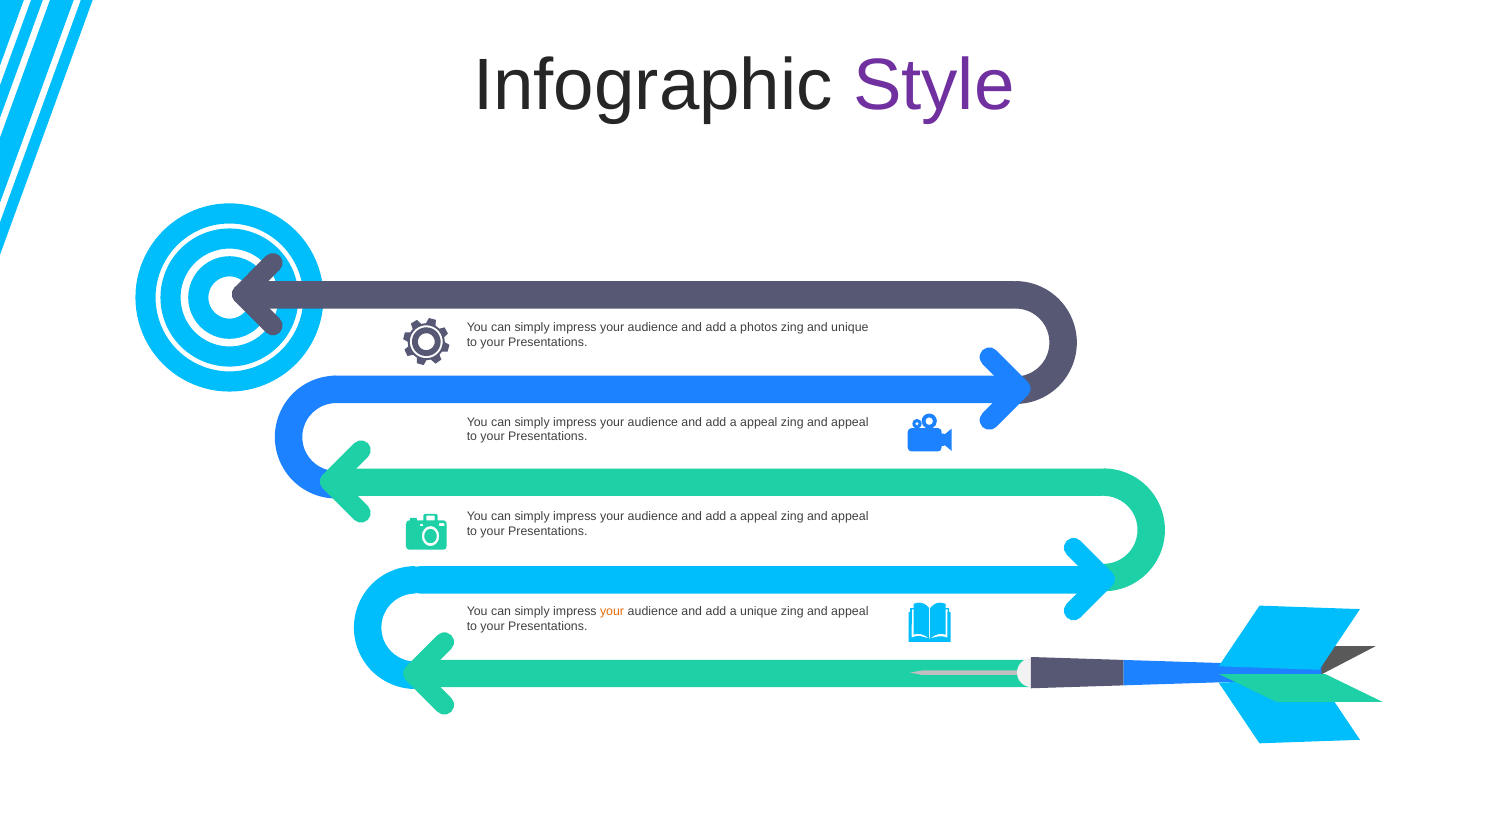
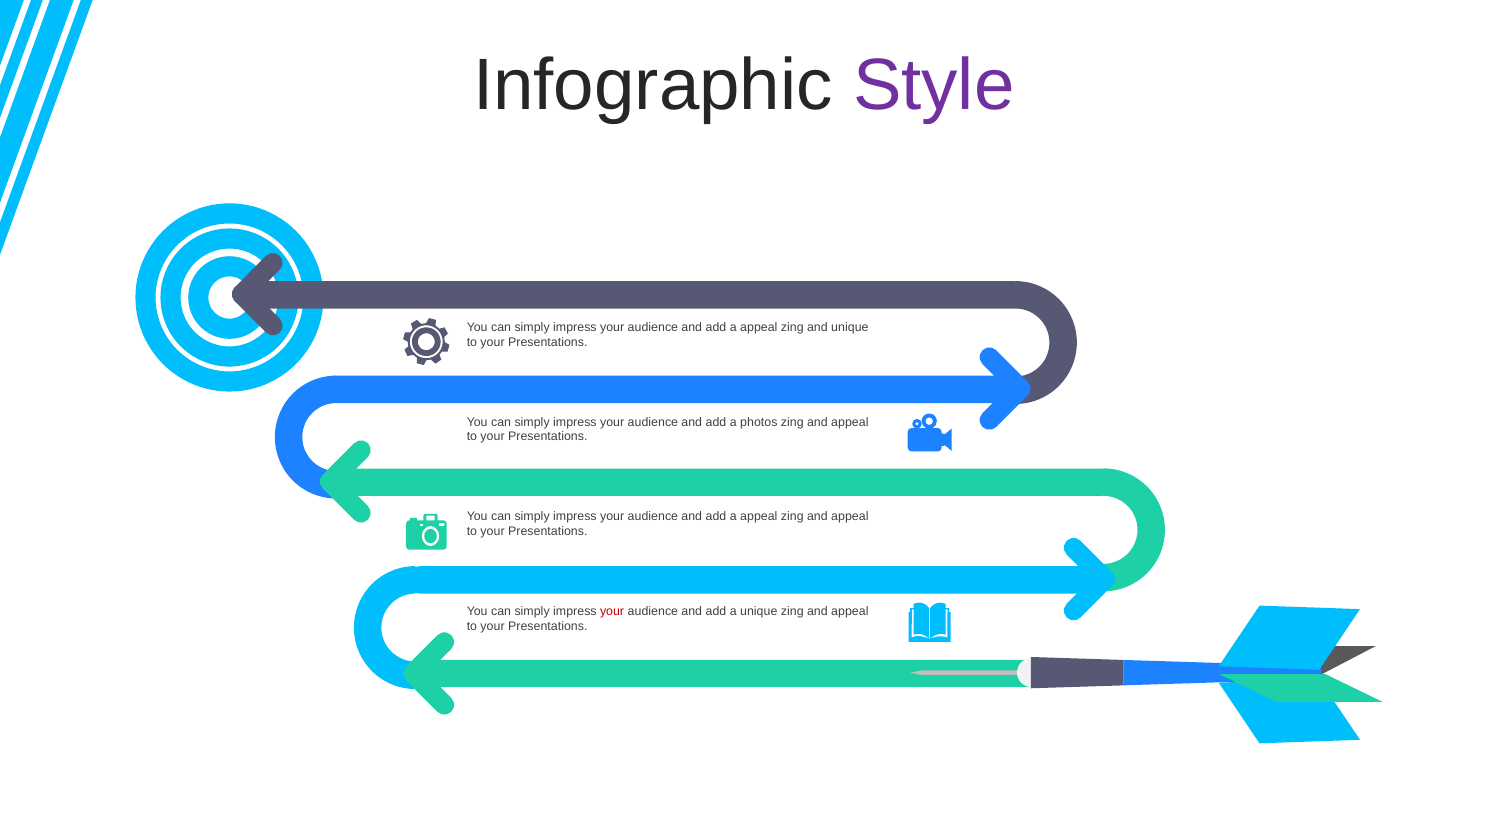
photos: photos -> appeal (759, 327)
appeal: appeal -> photos (759, 422)
your colour: orange -> red (612, 611)
